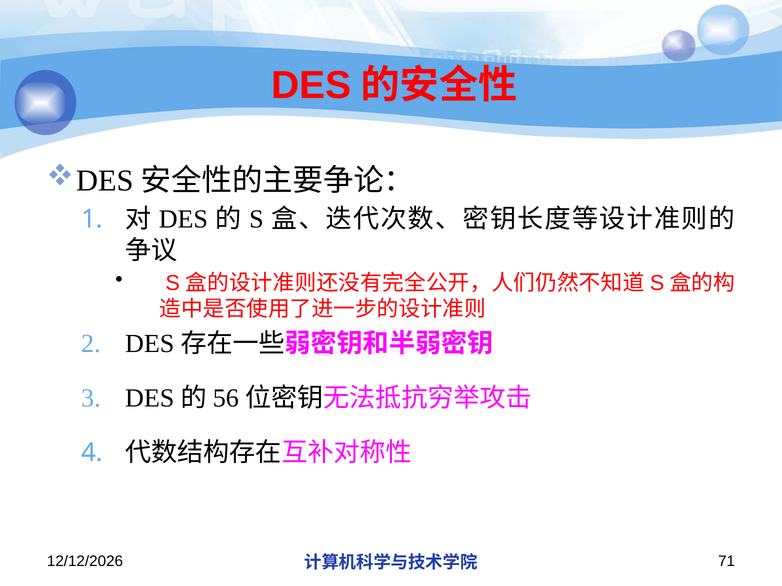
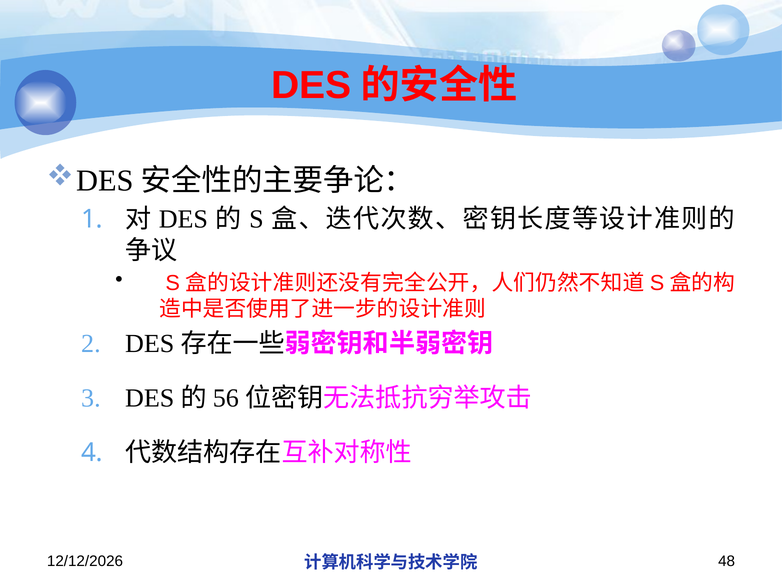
71: 71 -> 48 (727, 561)
